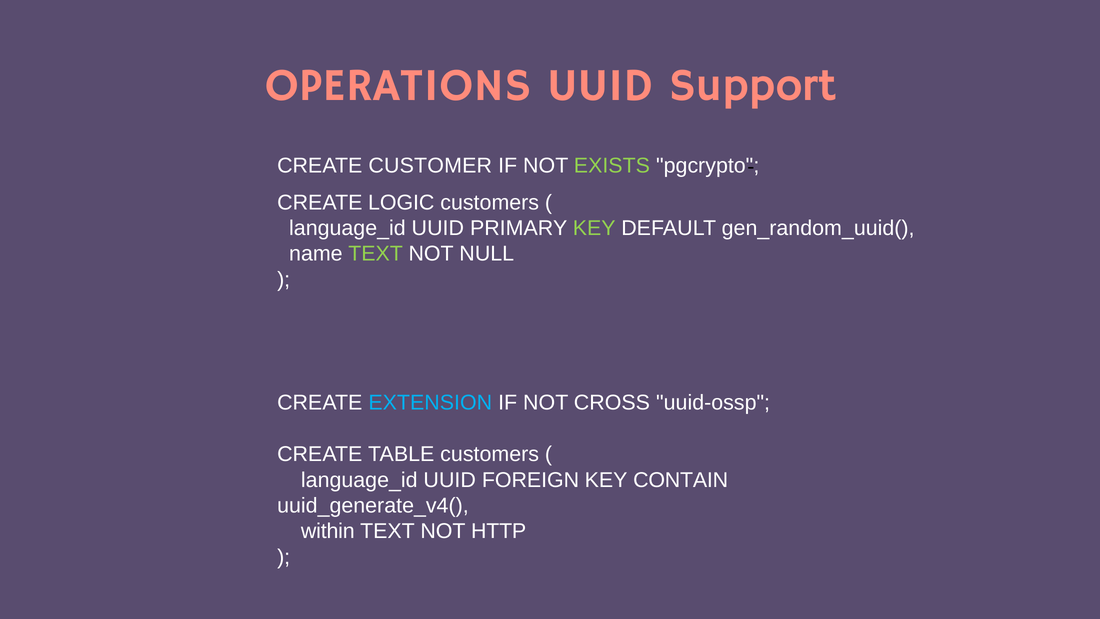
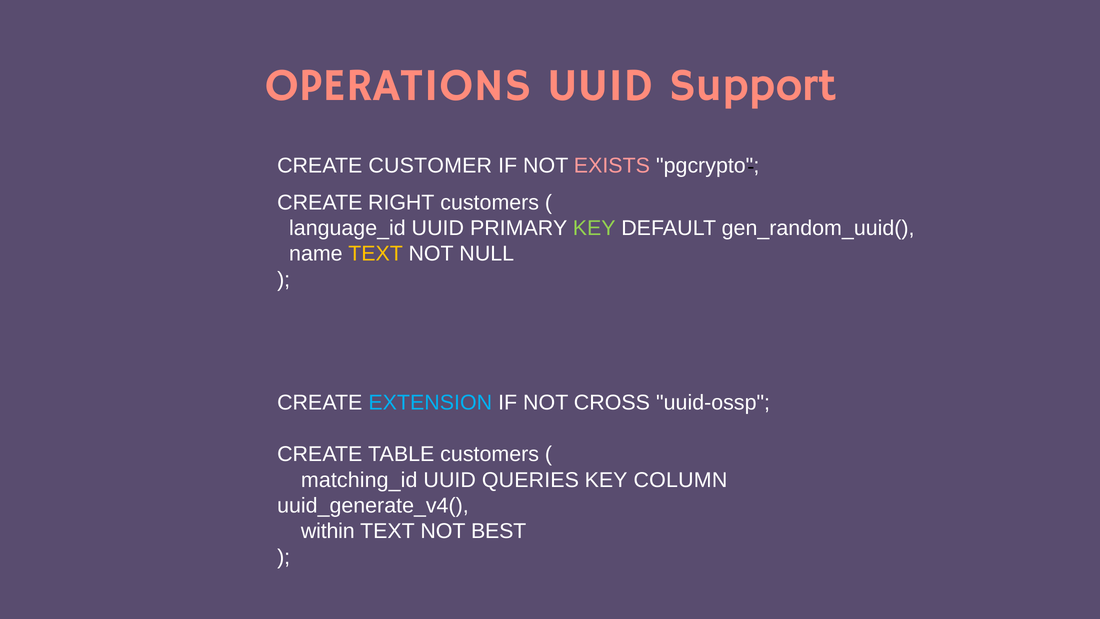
EXISTS colour: light green -> pink (612, 165)
LOGIC: LOGIC -> RIGHT (401, 202)
TEXT colour: light green -> yellow (376, 254)
language_id: language_id -> matching_id (359, 480)
FOREIGN: FOREIGN -> QUERIES (530, 480)
CONTAIN: CONTAIN -> COLUMN (680, 480)
HTTP: HTTP -> BEST (499, 531)
